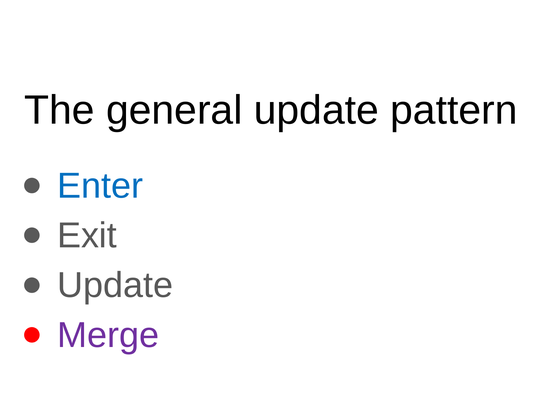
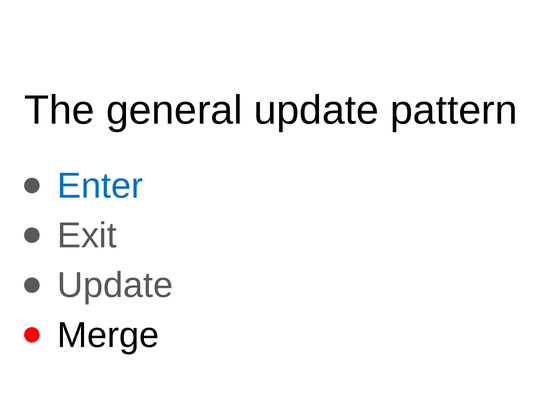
Merge colour: purple -> black (108, 335)
